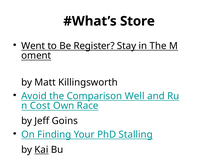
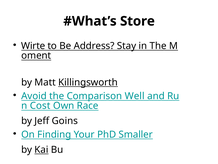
Went: Went -> Wirte (33, 46)
Register: Register -> Address (94, 46)
Killingsworth underline: none -> present (88, 82)
Stalling: Stalling -> Smaller (136, 134)
